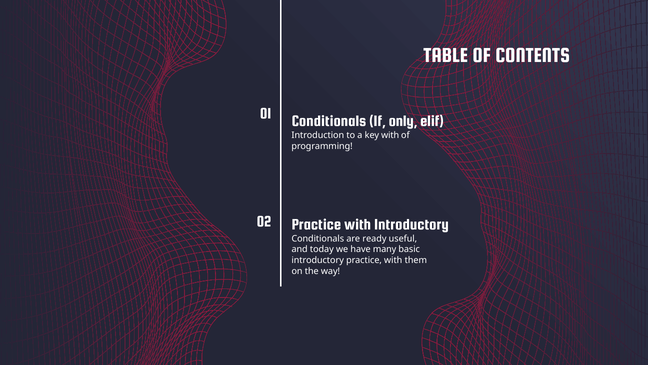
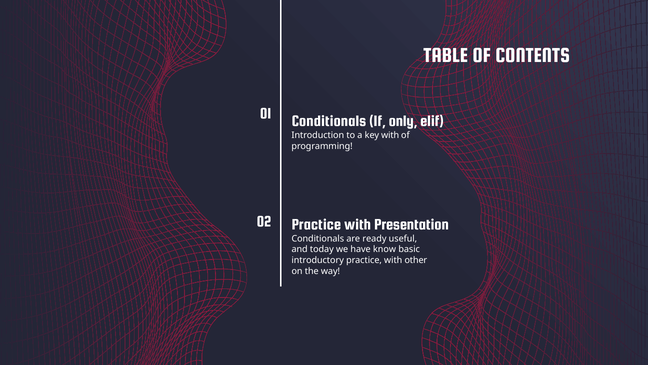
with Introductory: Introductory -> Presentation (412, 224)
many: many -> know (385, 249)
them: them -> other (416, 260)
